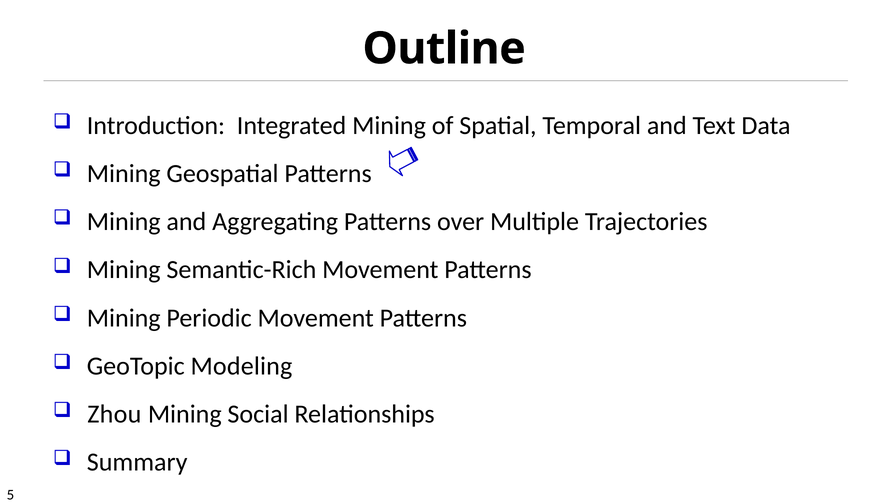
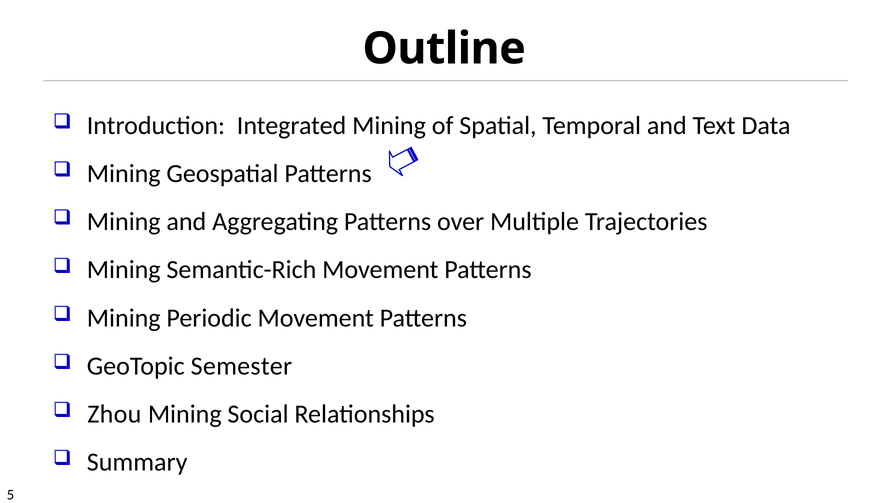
Modeling: Modeling -> Semester (241, 366)
